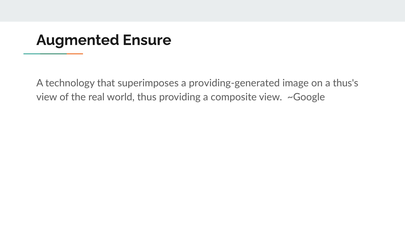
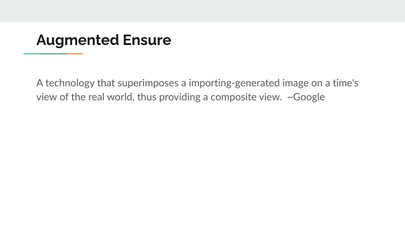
providing-generated: providing-generated -> importing-generated (234, 83)
thus's: thus's -> time's (346, 83)
